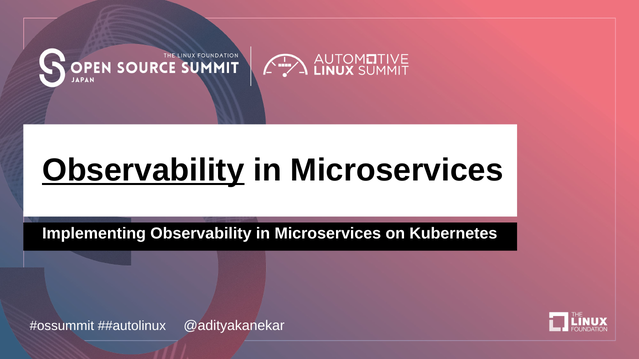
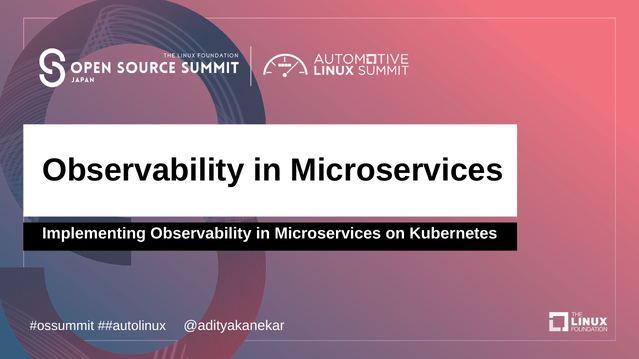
Observability underline: present -> none (143, 170)
